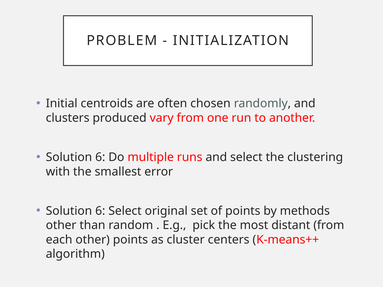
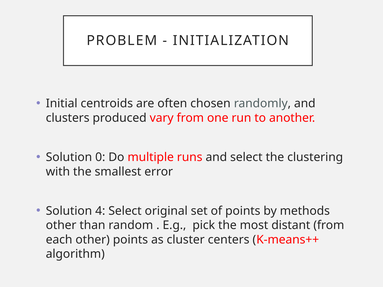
6: 6 -> 0 (100, 157)
6: 6 -> 4 (100, 211)
